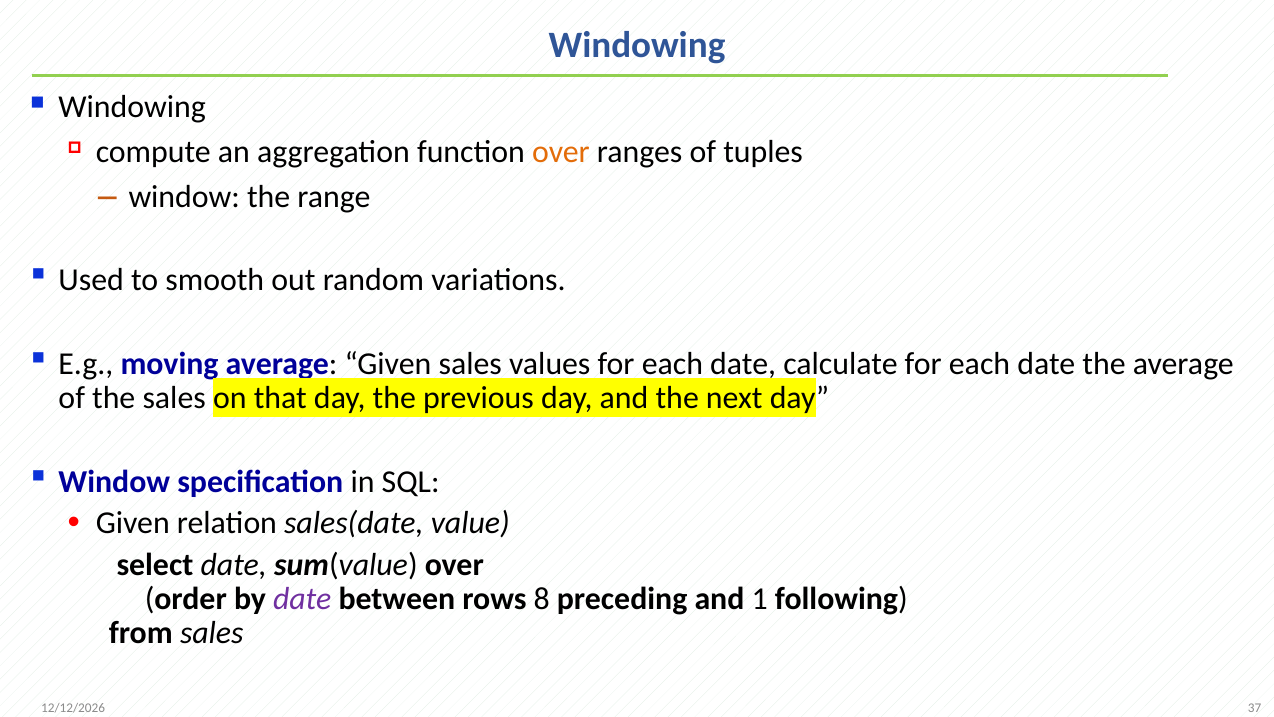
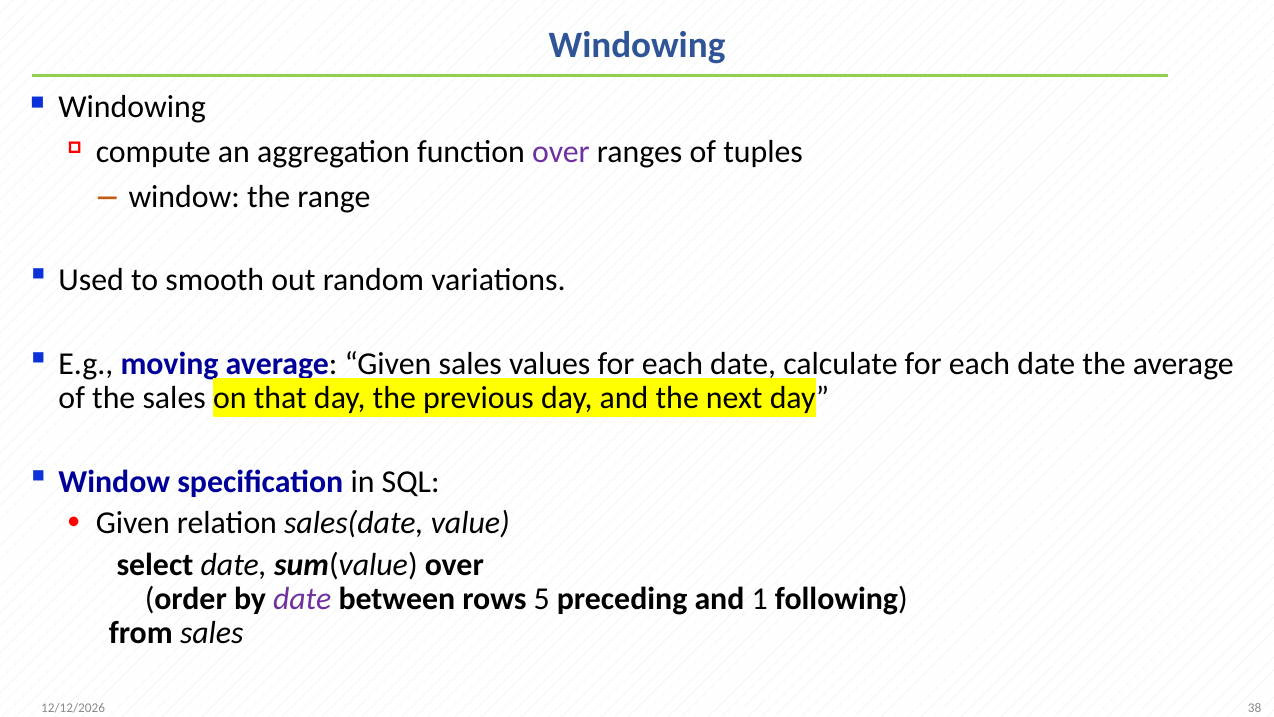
over colour: orange -> purple (561, 152)
8: 8 -> 5 (542, 599)
37: 37 -> 38 (1255, 707)
